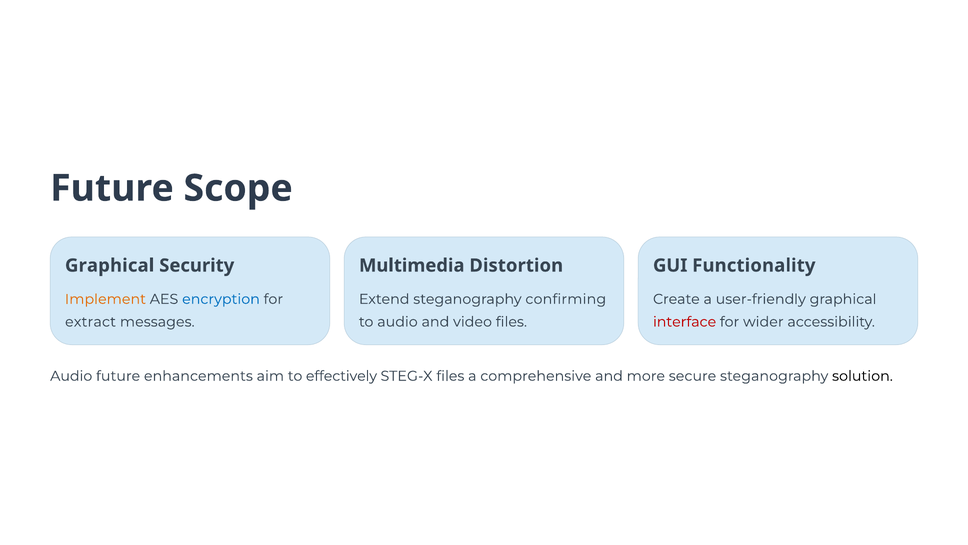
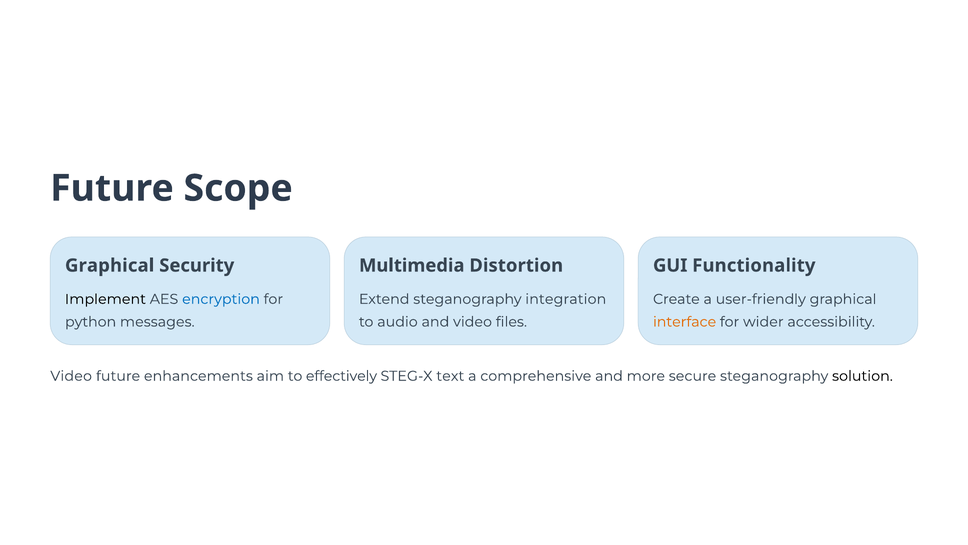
Implement colour: orange -> black (105, 299)
confirming: confirming -> integration (566, 299)
extract: extract -> python (91, 322)
interface colour: red -> orange (685, 322)
Audio: Audio -> Video (71, 376)
STEG-X files: files -> text (450, 376)
